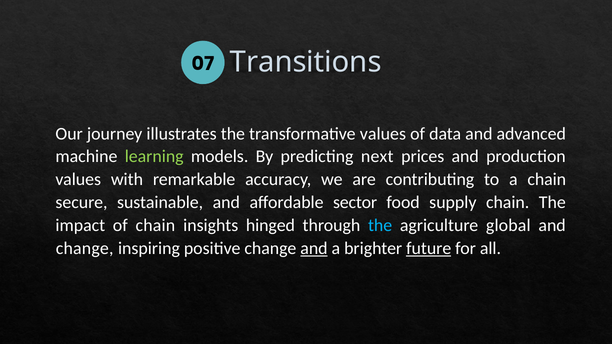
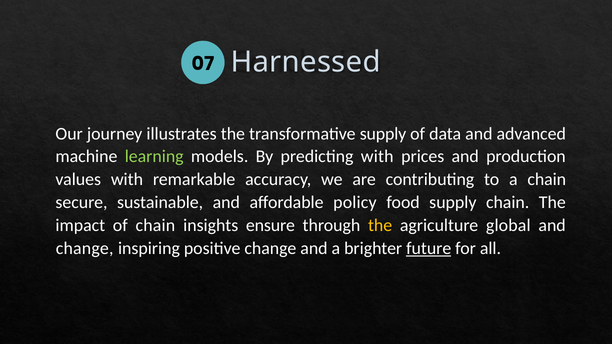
Transitions: Transitions -> Harnessed (306, 62)
transformative values: values -> supply (383, 134)
predicting next: next -> with (377, 157)
sector: sector -> policy (355, 203)
hinged: hinged -> ensure (270, 226)
the colour: light blue -> yellow (380, 226)
and underline: present -> none (314, 248)
